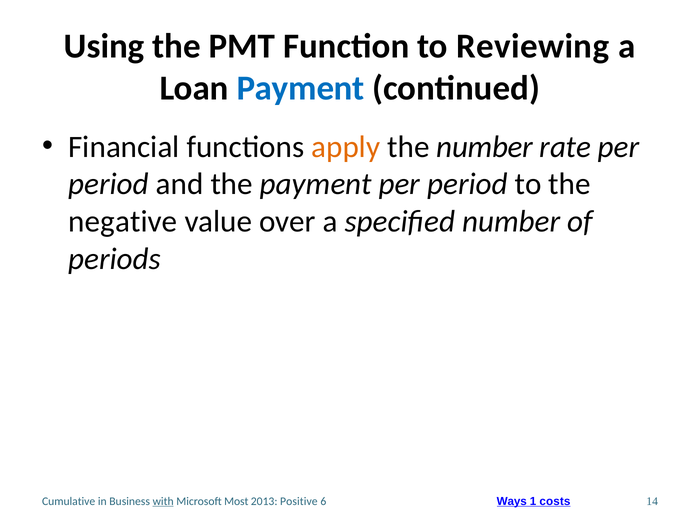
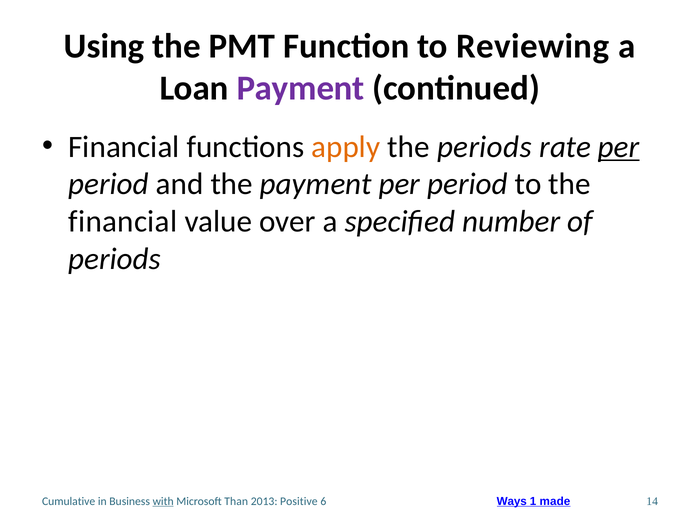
Payment colour: blue -> purple (301, 88)
the number: number -> periods (484, 147)
per underline: none -> present (619, 147)
negative: negative -> financial (123, 222)
costs: costs -> made (555, 501)
Most: Most -> Than (236, 501)
